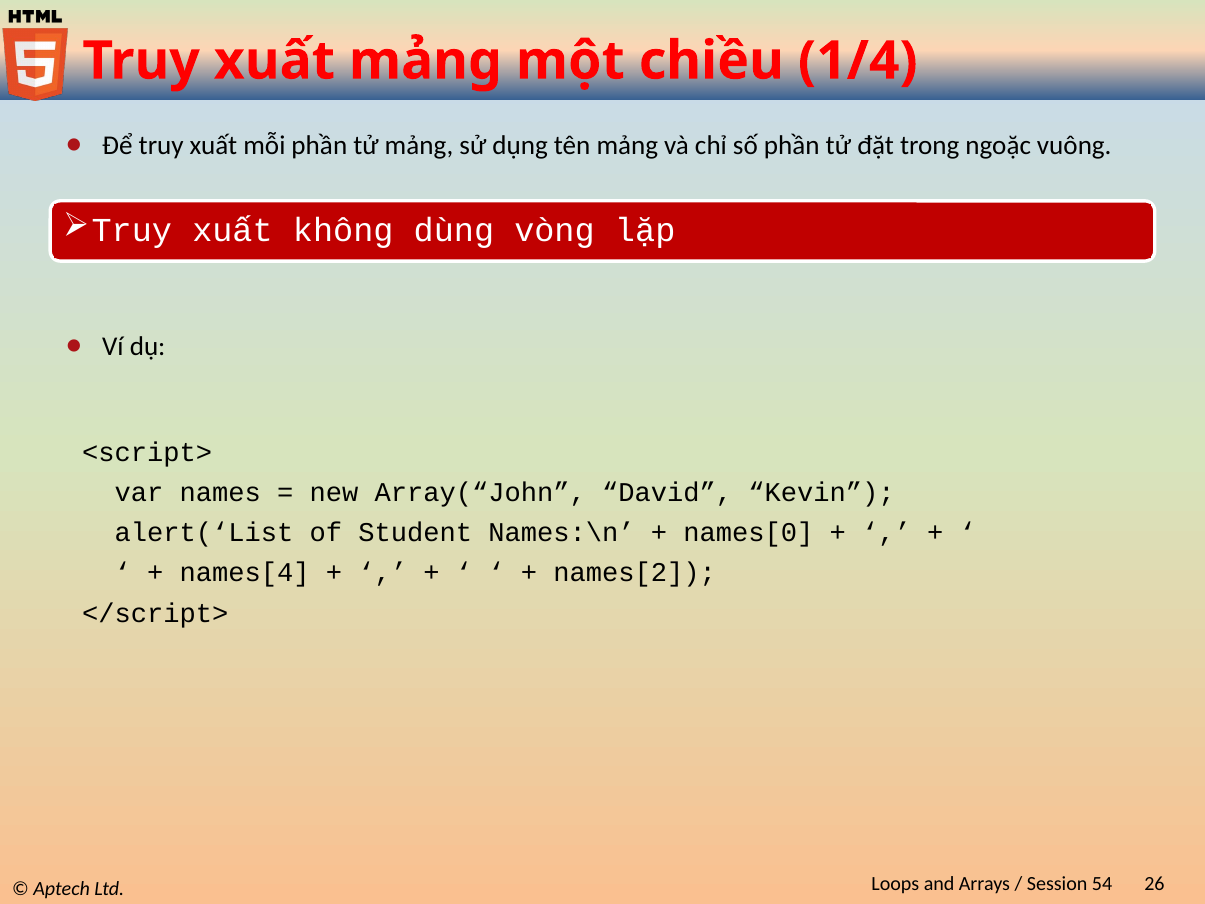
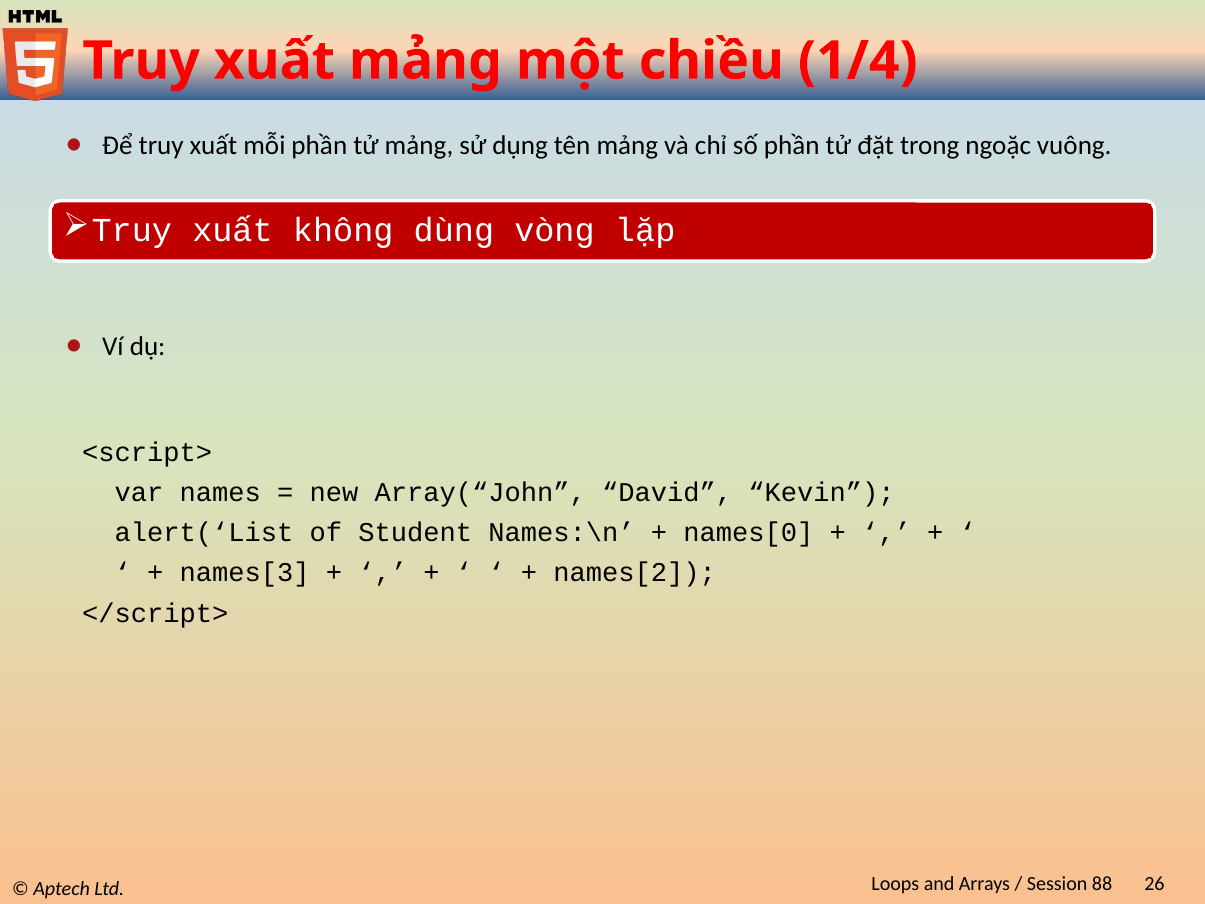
names[4: names[4 -> names[3 (245, 573)
54: 54 -> 88 (1102, 884)
